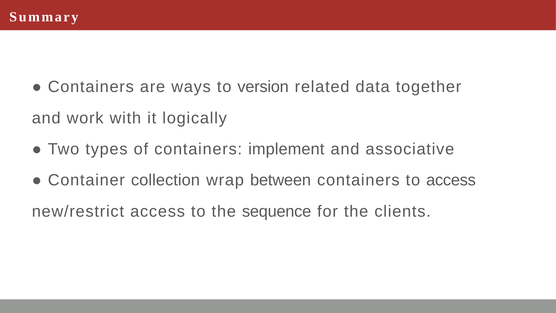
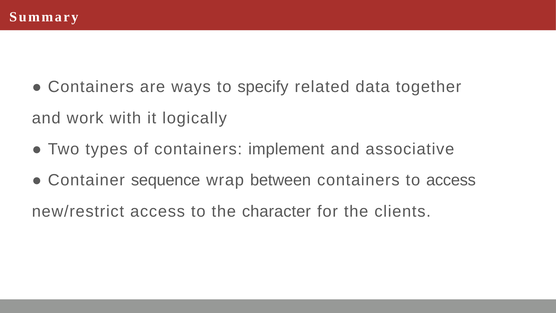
version: version -> specify (263, 87)
collection: collection -> sequence (166, 180)
sequence: sequence -> character (276, 211)
